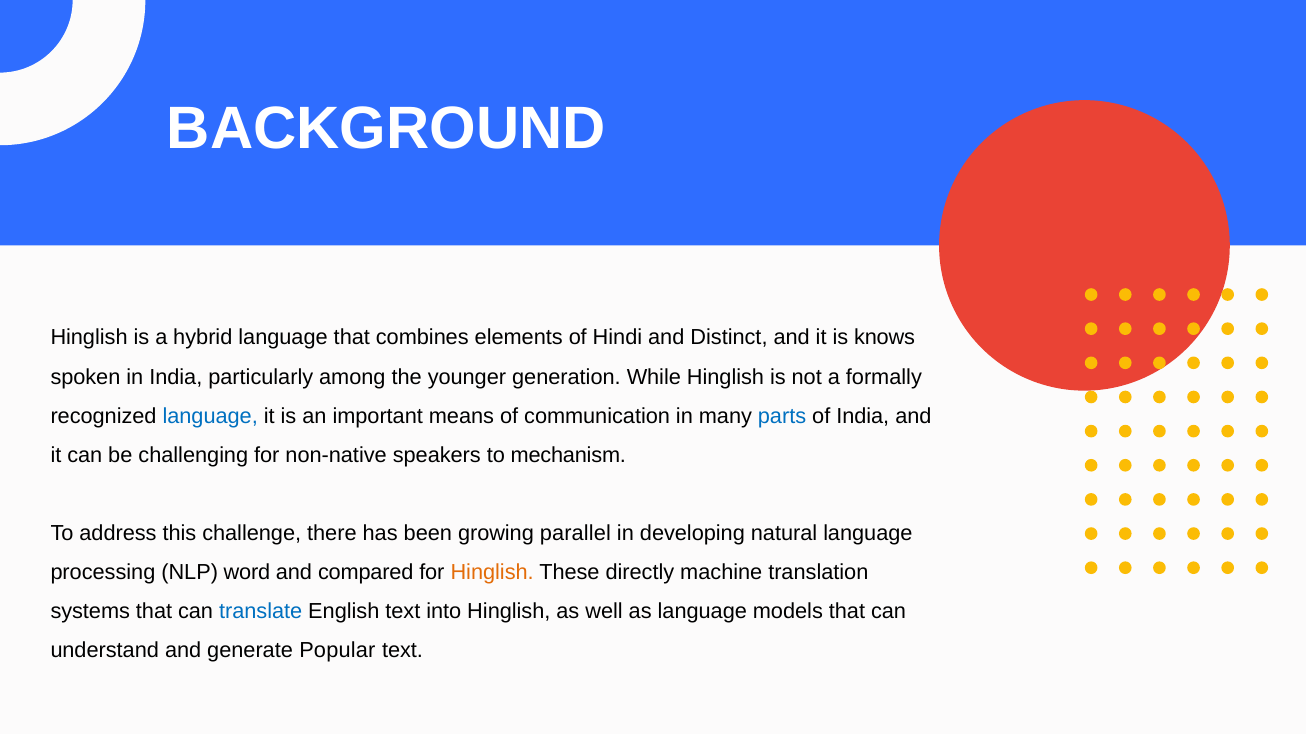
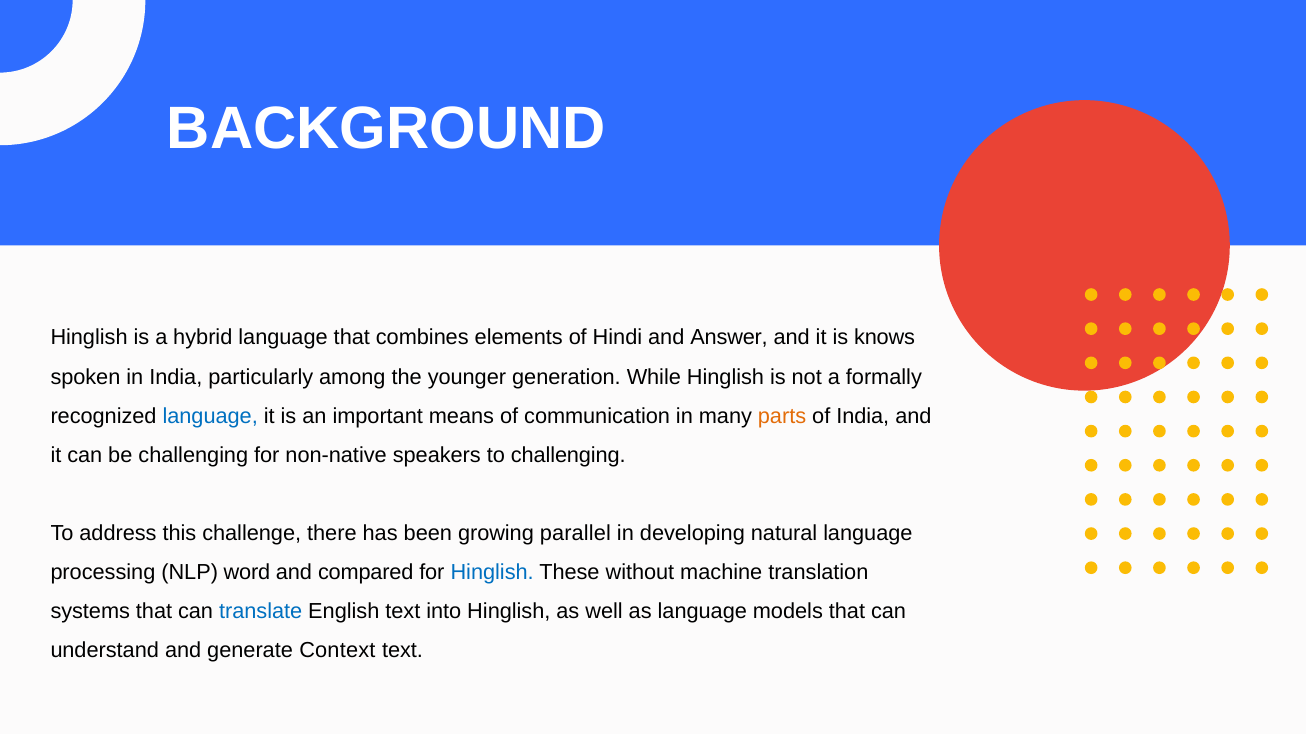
Distinct: Distinct -> Answer (729, 338)
parts colour: blue -> orange (782, 416)
to mechanism: mechanism -> challenging (568, 456)
Hinglish colour: orange -> blue (492, 573)
directly: directly -> without (640, 573)
Popular: Popular -> Context (337, 651)
